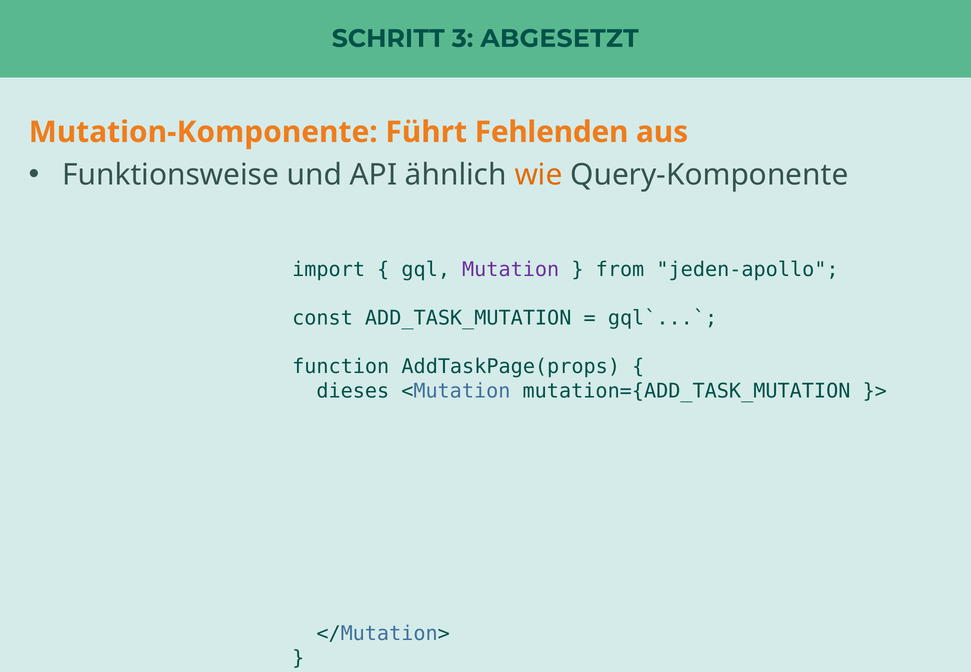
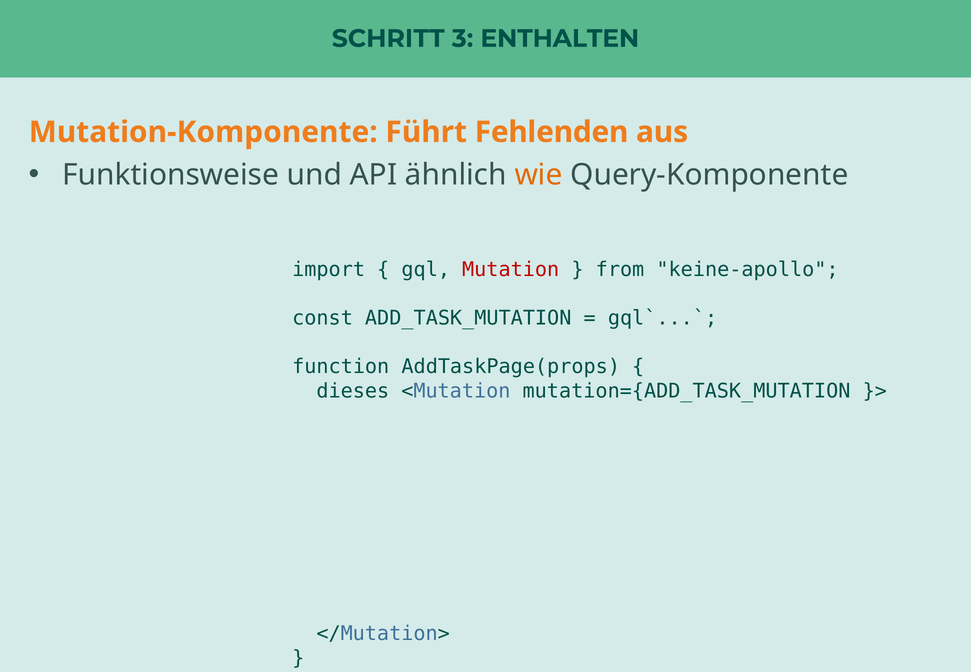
ABGESETZT: ABGESETZT -> ENTHALTEN (560, 39)
Mutation colour: purple -> red (511, 270)
jeden-apollo: jeden-apollo -> keine-apollo (748, 270)
